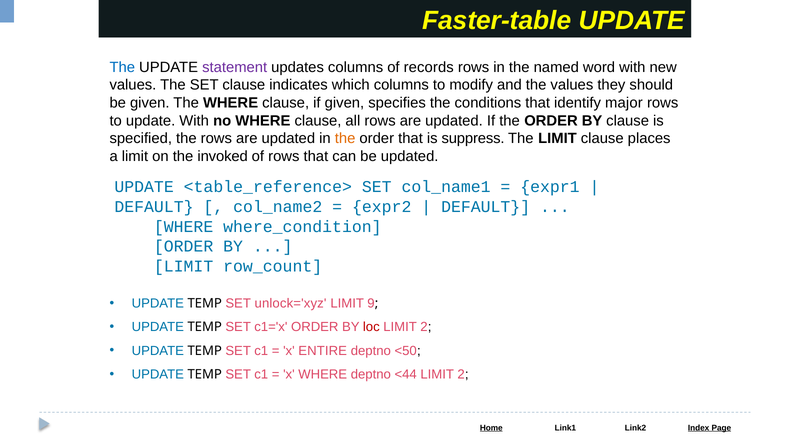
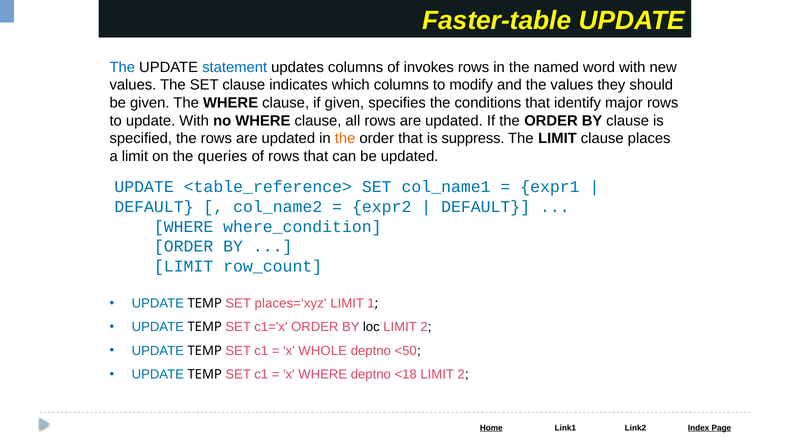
statement colour: purple -> blue (235, 67)
records: records -> invokes (429, 67)
invoked: invoked -> queries (222, 156)
unlock='xyz: unlock='xyz -> places='xyz (290, 303)
9: 9 -> 1 (371, 303)
loc colour: red -> black (371, 327)
ENTIRE: ENTIRE -> WHOLE (323, 350)
<44: <44 -> <18 (406, 374)
